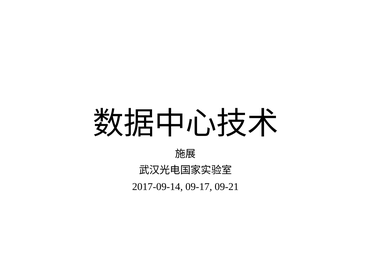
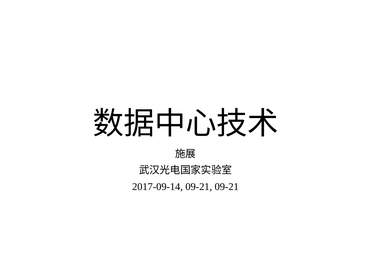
2017-09-14 09-17: 09-17 -> 09-21 (199, 186)
